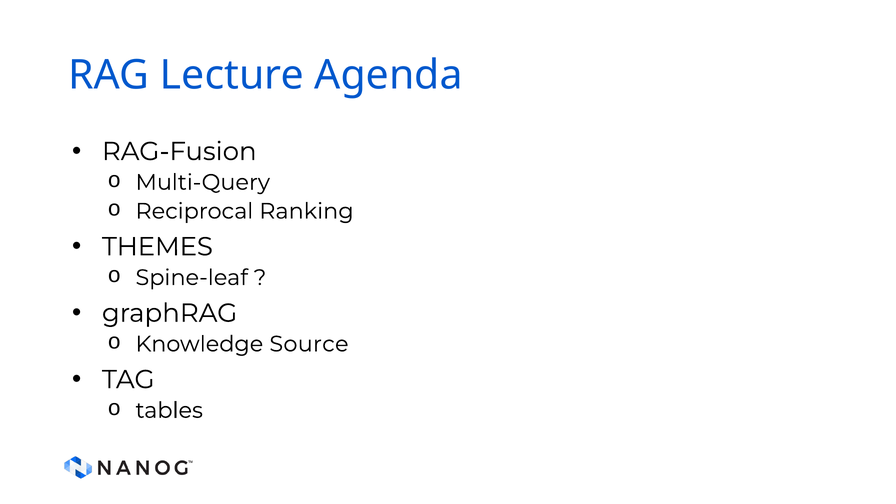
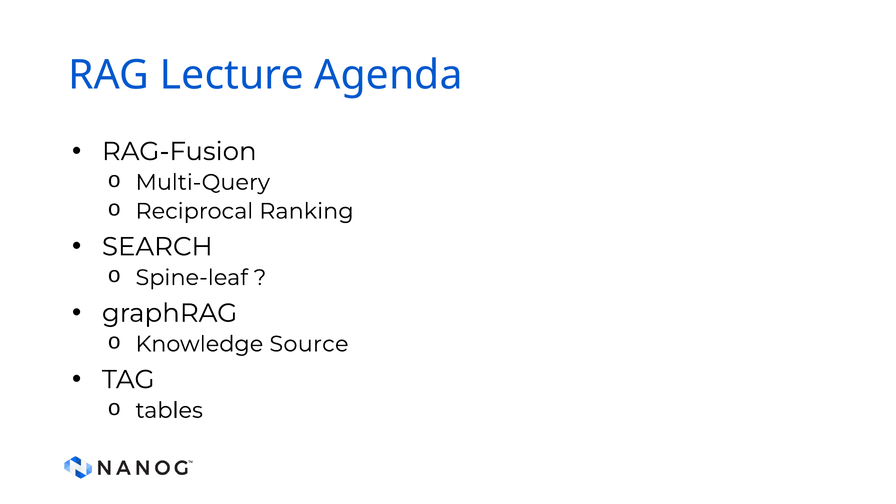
THEMES: THEMES -> SEARCH (157, 247)
